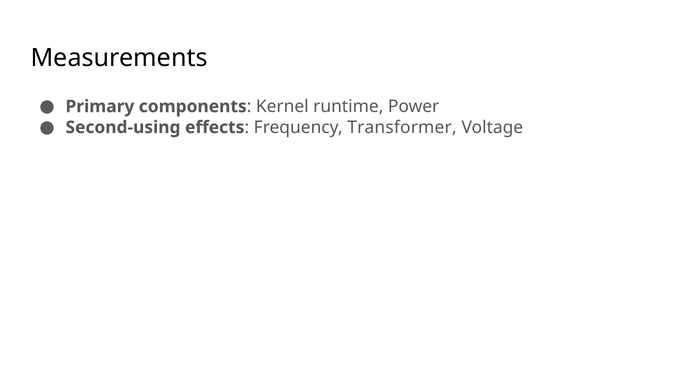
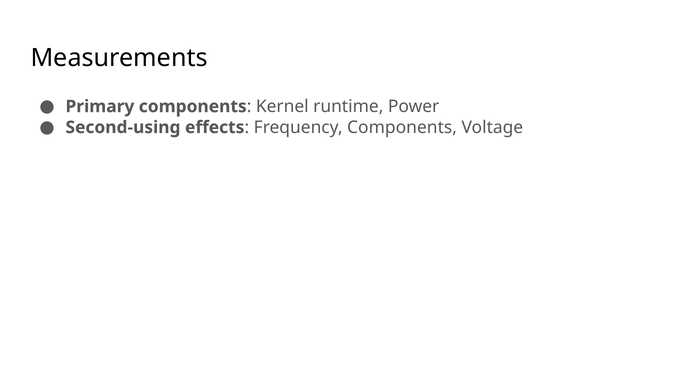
Frequency Transformer: Transformer -> Components (402, 127)
